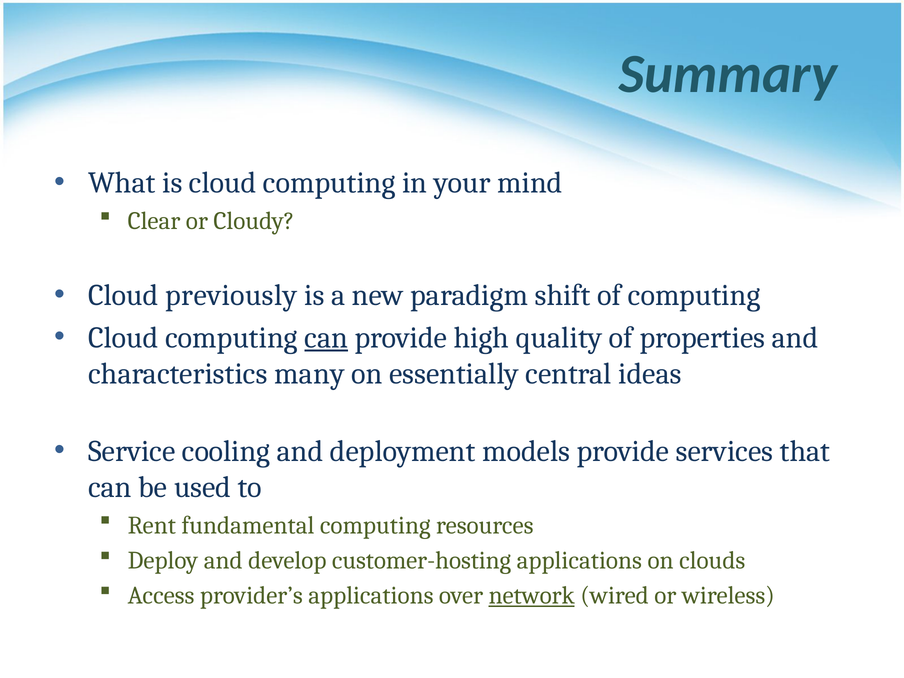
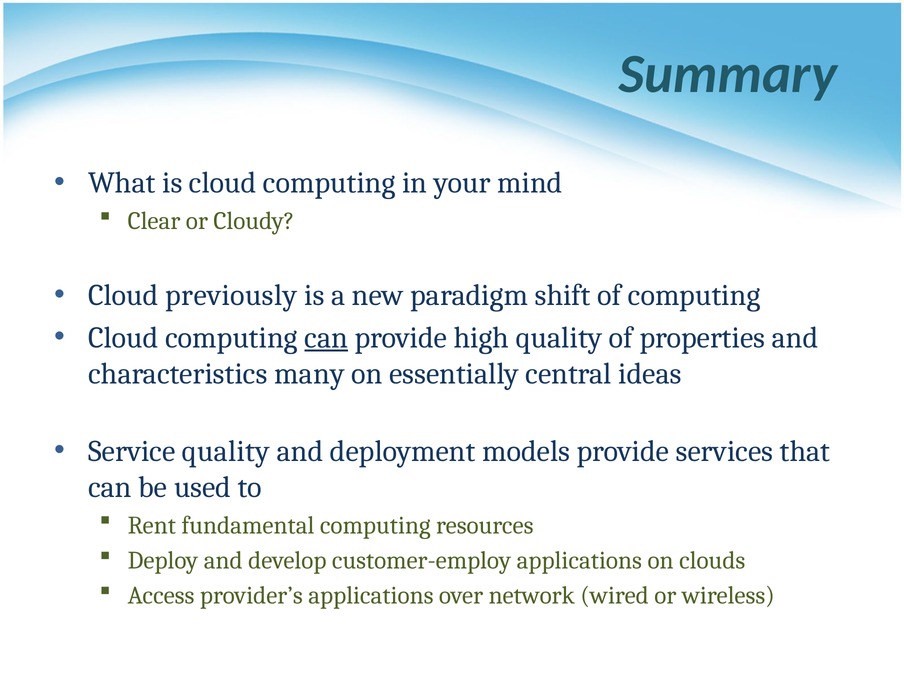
Service cooling: cooling -> quality (226, 451)
customer-hosting: customer-hosting -> customer-employ (422, 560)
network underline: present -> none (532, 596)
